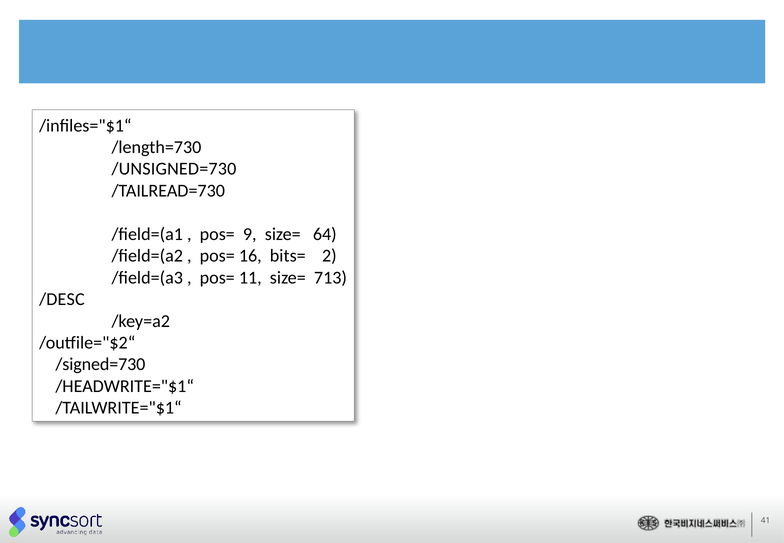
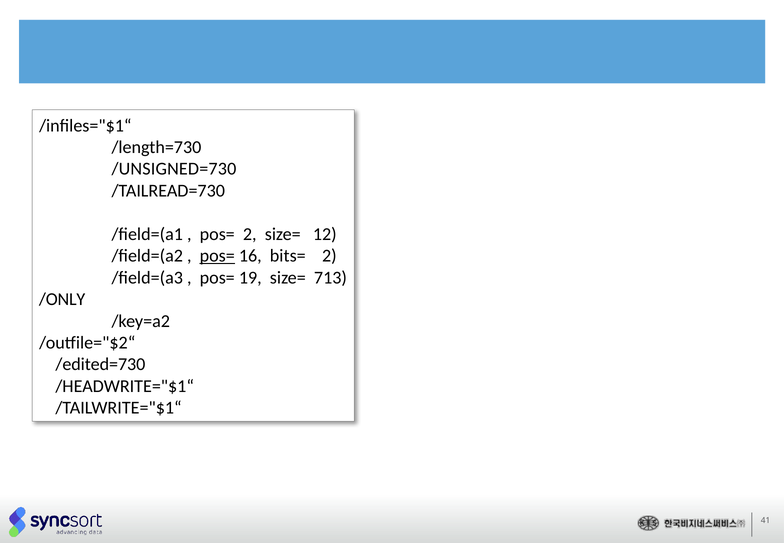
pos= 9: 9 -> 2 (250, 234)
64: 64 -> 12 (325, 234)
pos= underline: none -> present (217, 256)
11: 11 -> 19 (250, 277)
/DESC: /DESC -> /ONLY (62, 299)
/signed=730: /signed=730 -> /edited=730 (100, 364)
